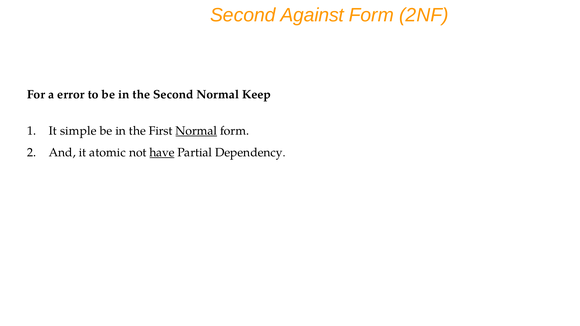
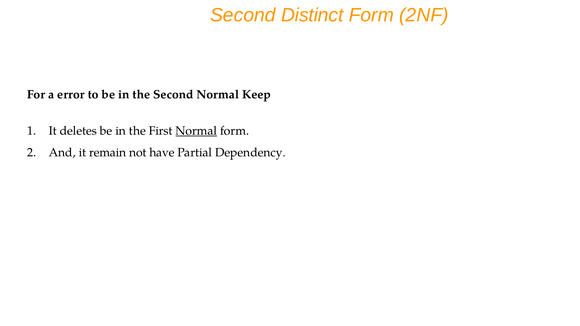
Against: Against -> Distinct (312, 15)
simple: simple -> deletes (78, 131)
atomic: atomic -> remain (108, 153)
have underline: present -> none (162, 153)
